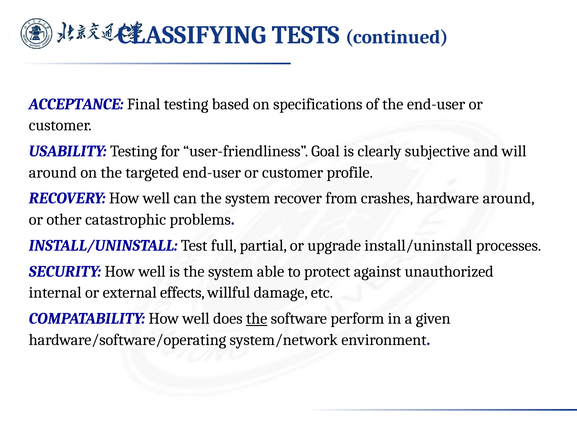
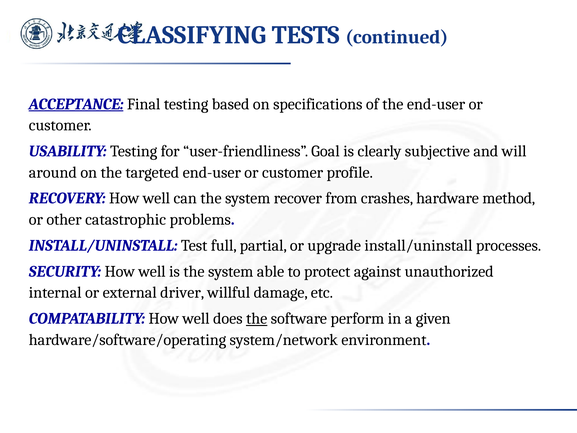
ACCEPTANCE underline: none -> present (76, 104)
hardware around: around -> method (509, 198)
effects: effects -> driver (182, 292)
